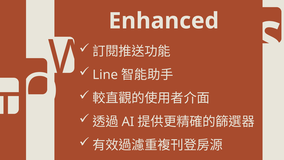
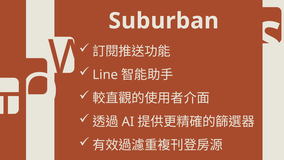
Enhanced: Enhanced -> Suburban (164, 21)
